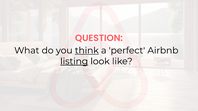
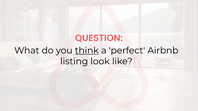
listing underline: present -> none (74, 62)
